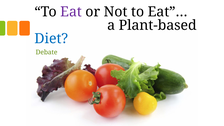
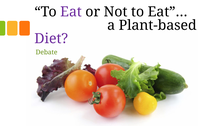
Diet colour: blue -> purple (51, 39)
